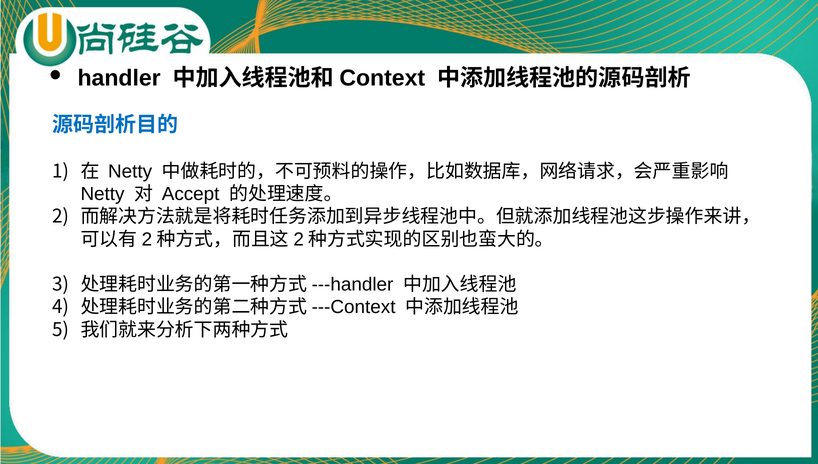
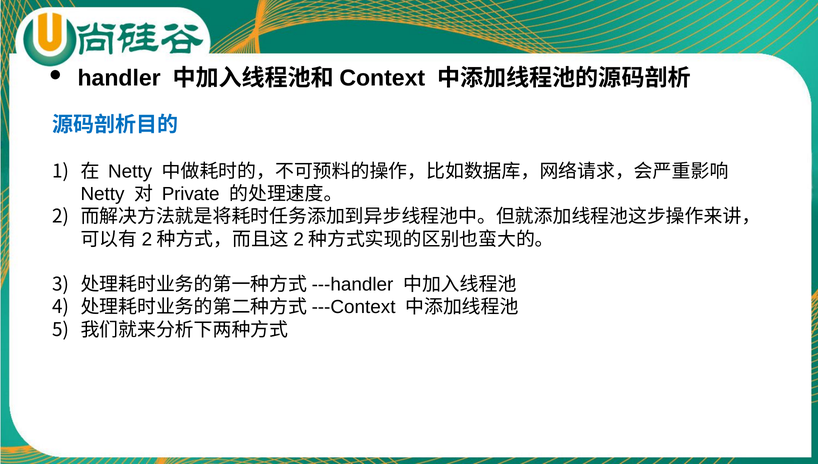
Accept: Accept -> Private (191, 194)
